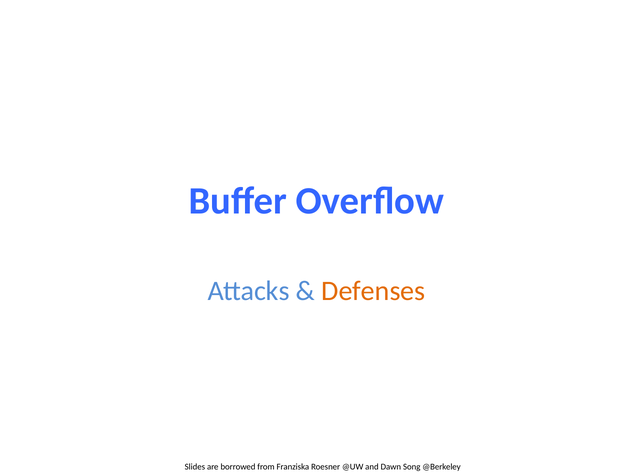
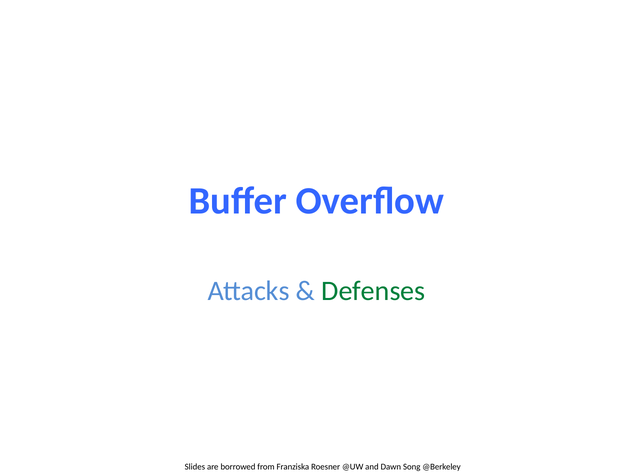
Defenses colour: orange -> green (373, 291)
